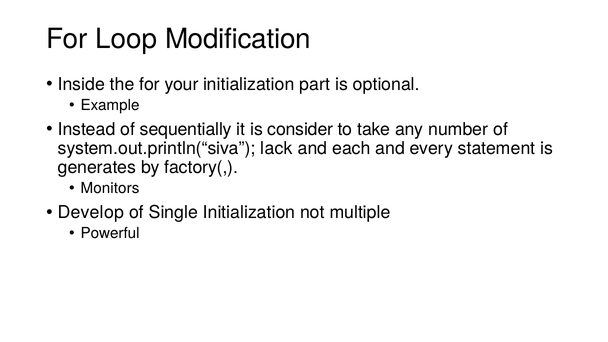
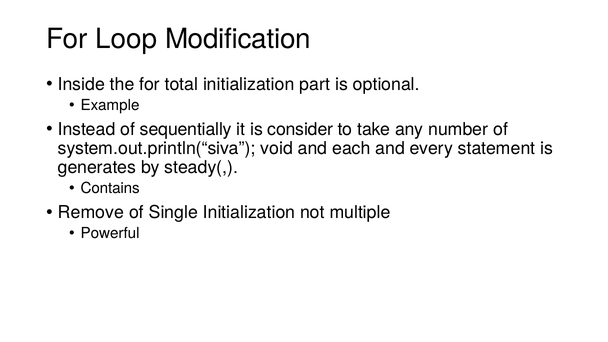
your: your -> total (181, 84)
lack: lack -> void (277, 148)
factory(: factory( -> steady( (201, 167)
Monitors: Monitors -> Contains (110, 188)
Develop: Develop -> Remove (91, 212)
